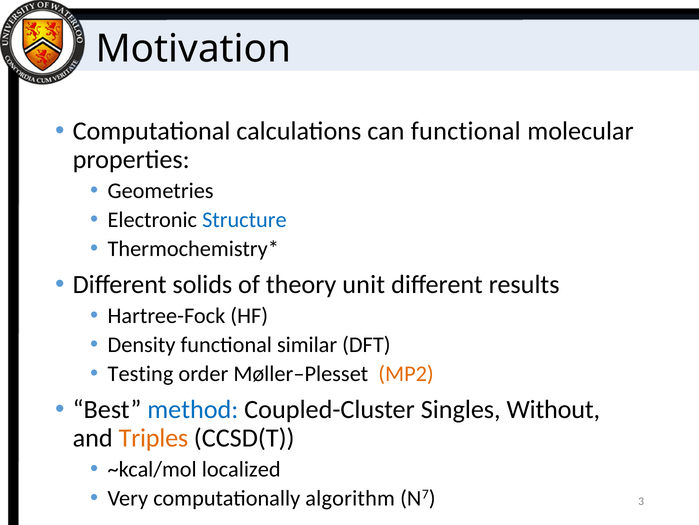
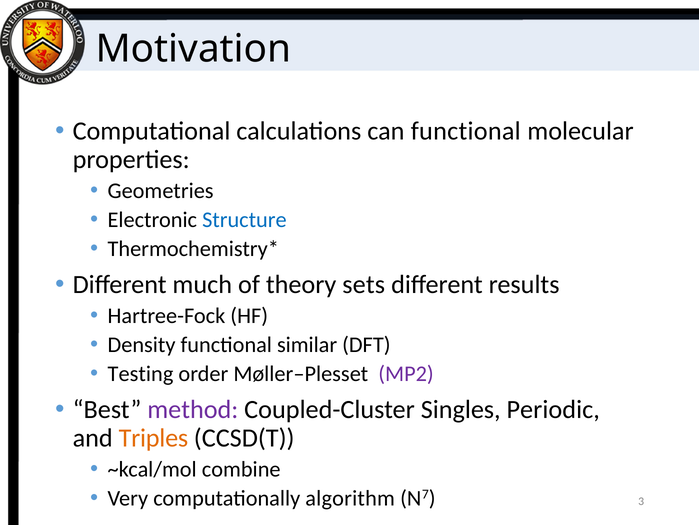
solids: solids -> much (202, 284)
unit: unit -> sets (364, 284)
MP2 colour: orange -> purple (406, 373)
method colour: blue -> purple (193, 409)
Without: Without -> Periodic (553, 409)
localized: localized -> combine (241, 469)
